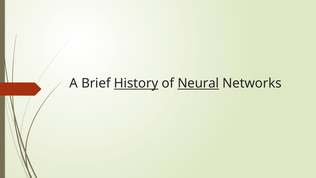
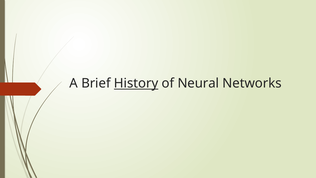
Neural underline: present -> none (198, 83)
